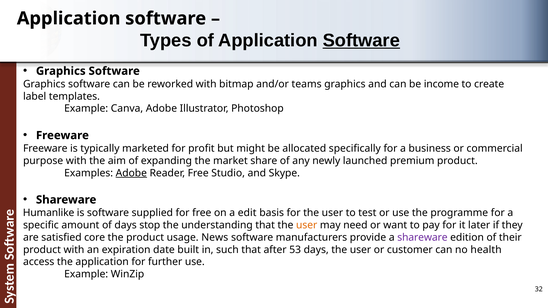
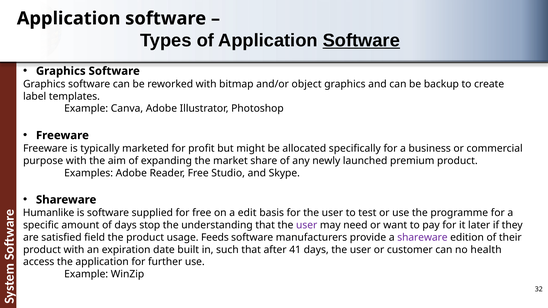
teams: teams -> object (307, 84)
income: income -> backup (441, 84)
Adobe underline: present -> none (131, 173)
user colour: orange -> purple (307, 225)
core: core -> field (95, 237)
News: News -> Feeds (215, 237)
53: 53 -> 41 (295, 250)
